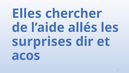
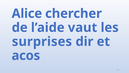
Elles: Elles -> Alice (27, 13)
allés: allés -> vaut (83, 27)
